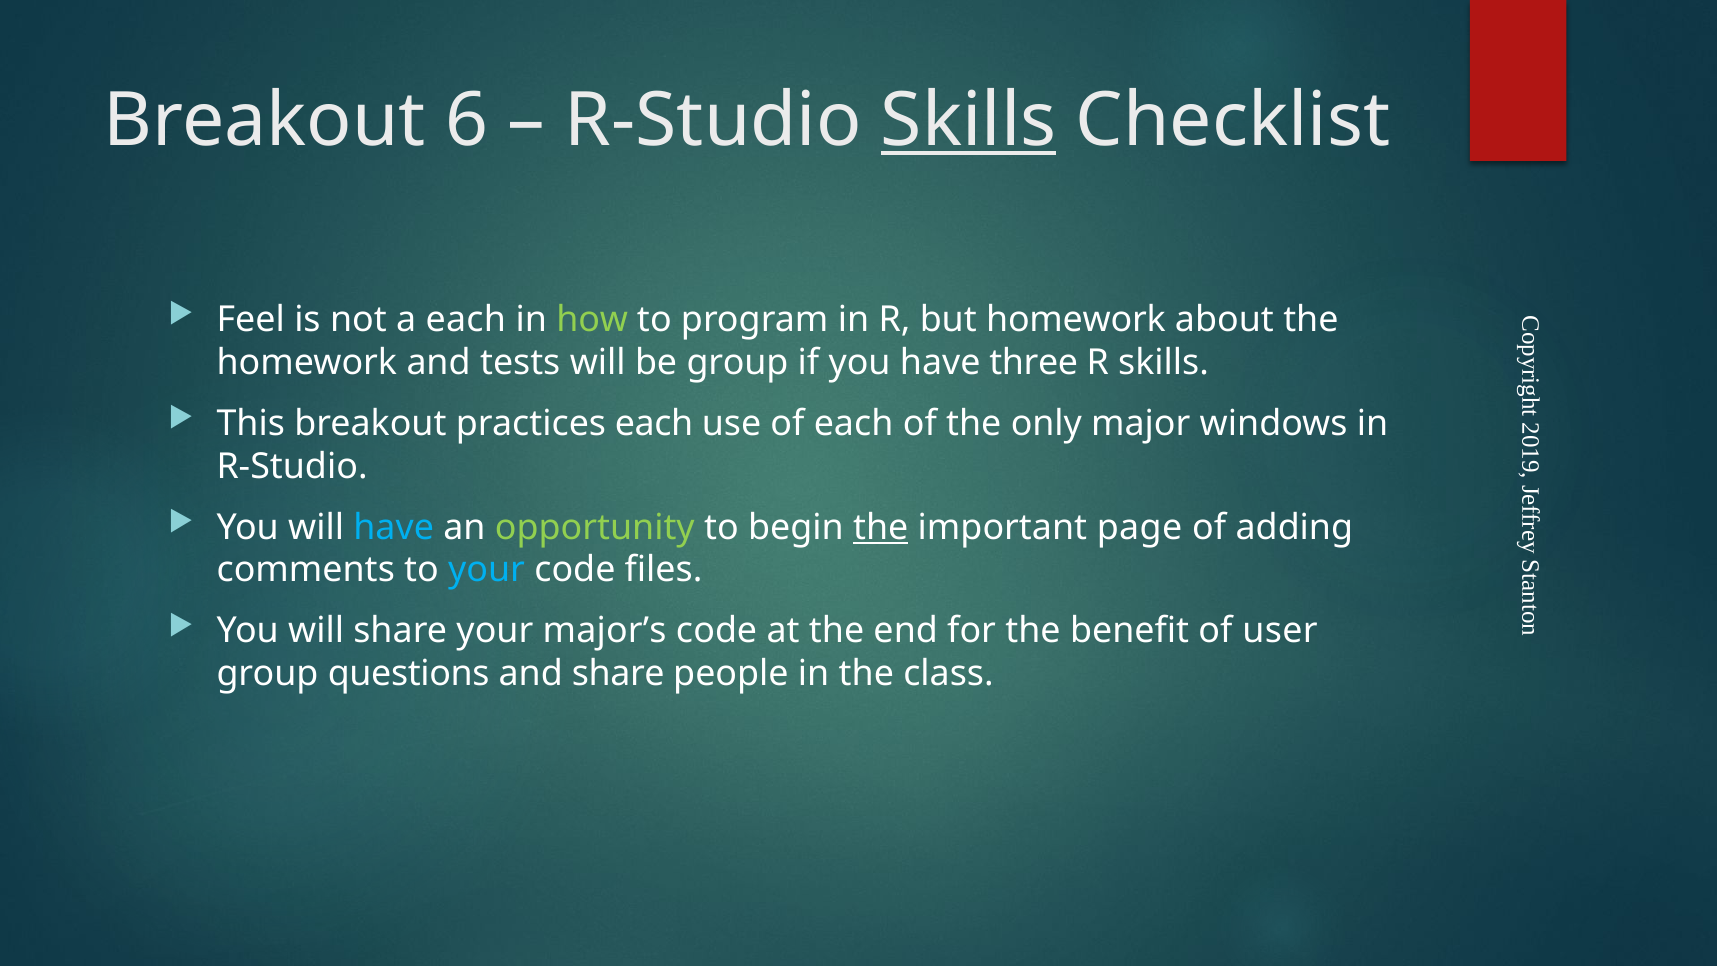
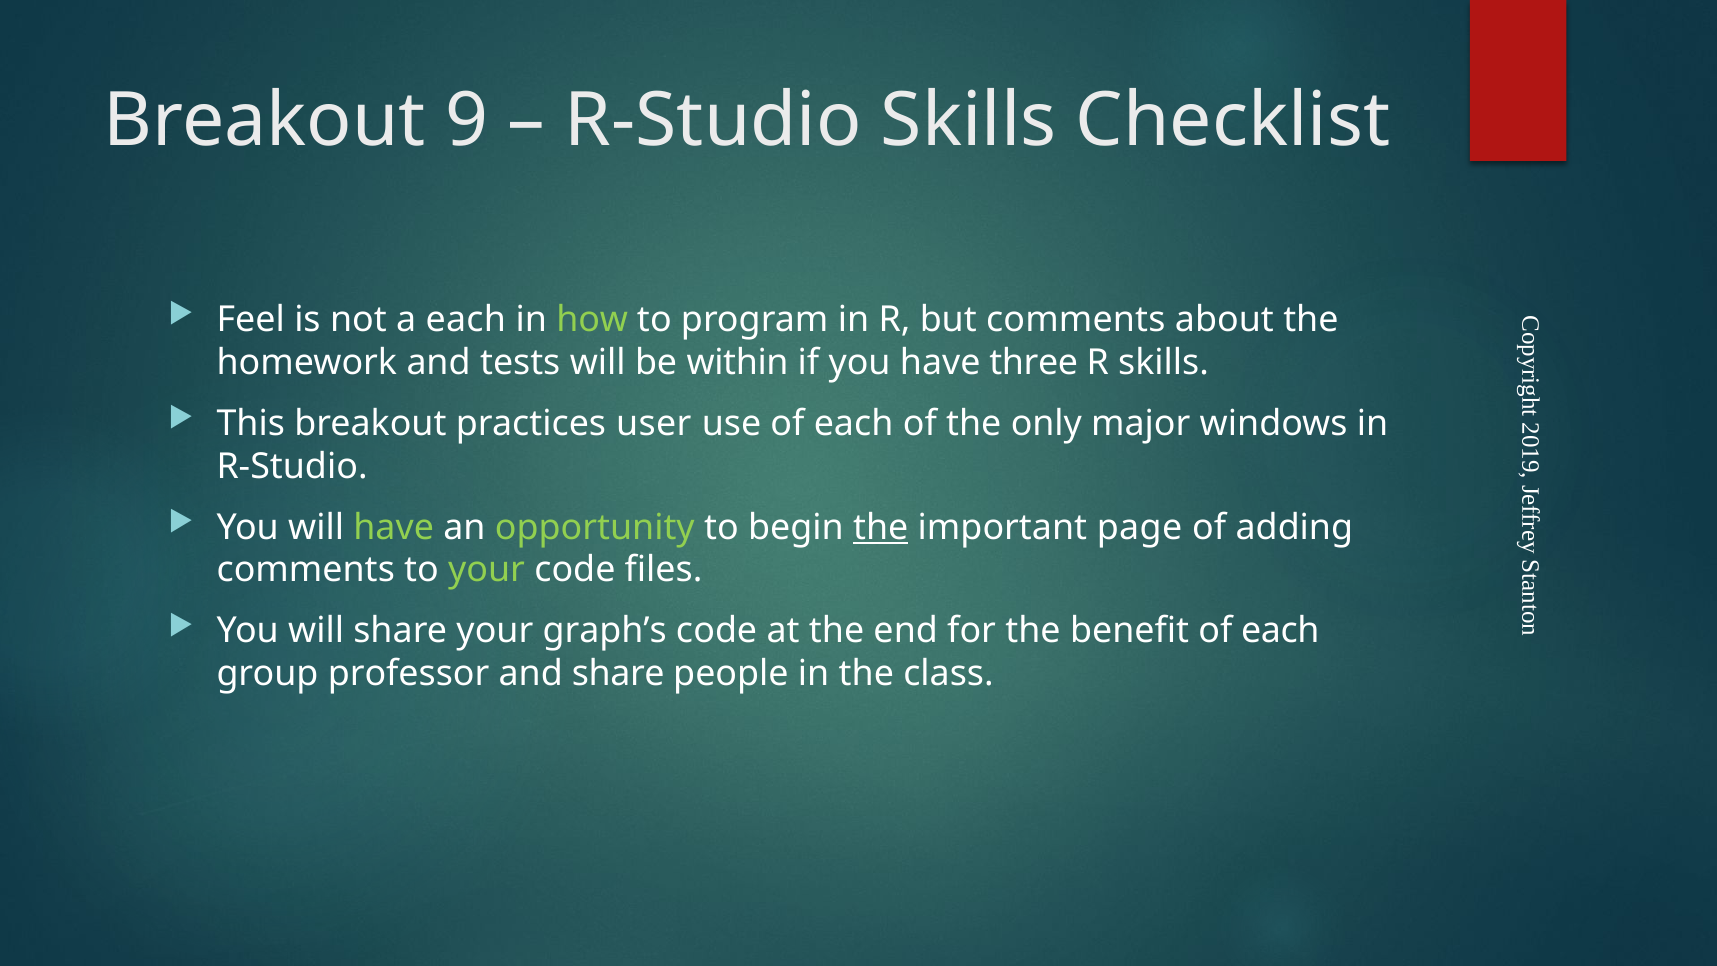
Breakout 6: 6 -> 9 (467, 121)
Skills underline: present -> none (969, 121)
but homework: homework -> comments (1076, 320)
be group: group -> within (738, 362)
practices each: each -> user (654, 423)
have colour: light blue -> light green (394, 527)
your colour: light blue -> light green (487, 570)
major’s: major’s -> graph’s (605, 631)
benefit of user: user -> each (1280, 631)
questions: questions -> professor (409, 674)
